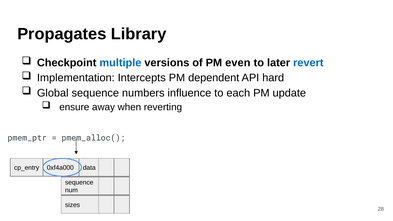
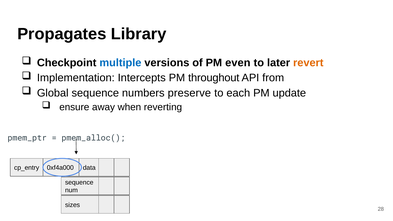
revert colour: blue -> orange (308, 63)
dependent: dependent -> throughout (214, 78)
hard: hard -> from (273, 78)
influence: influence -> preserve (189, 93)
